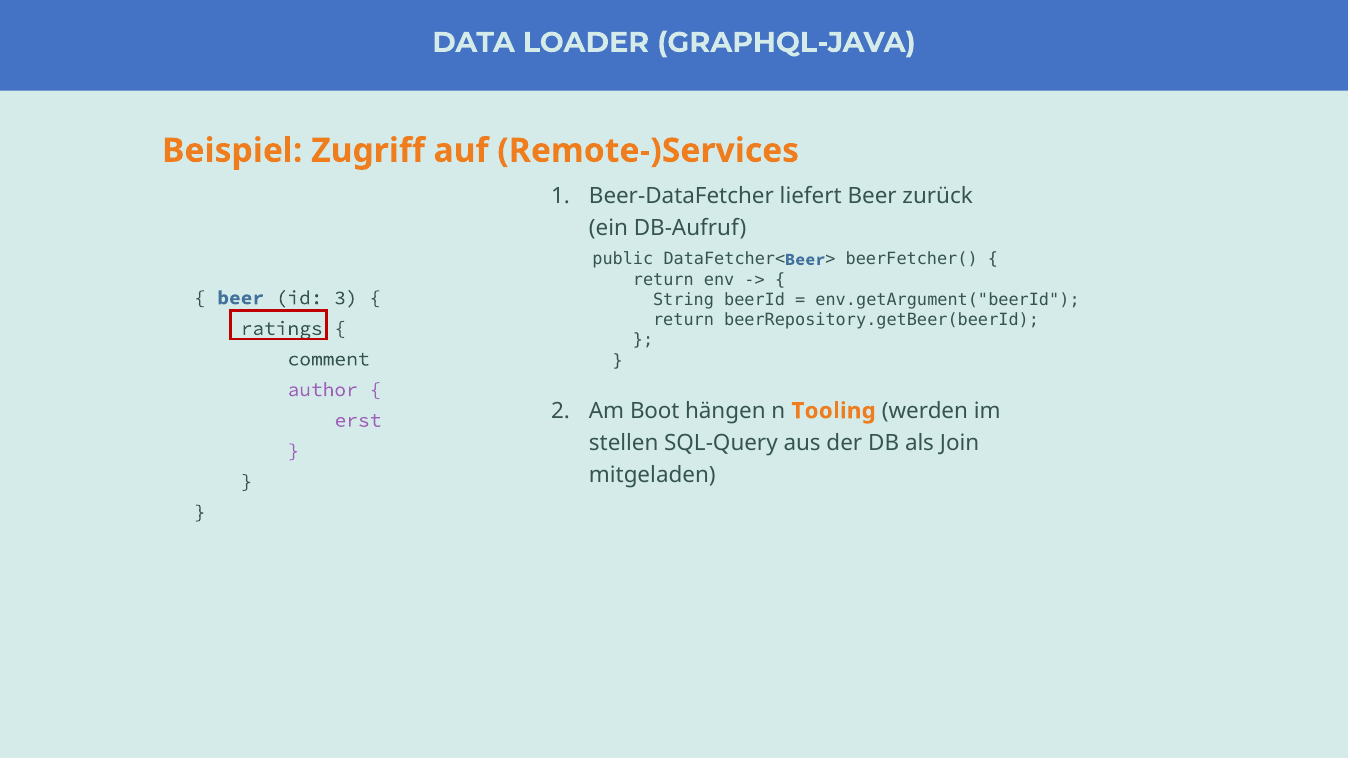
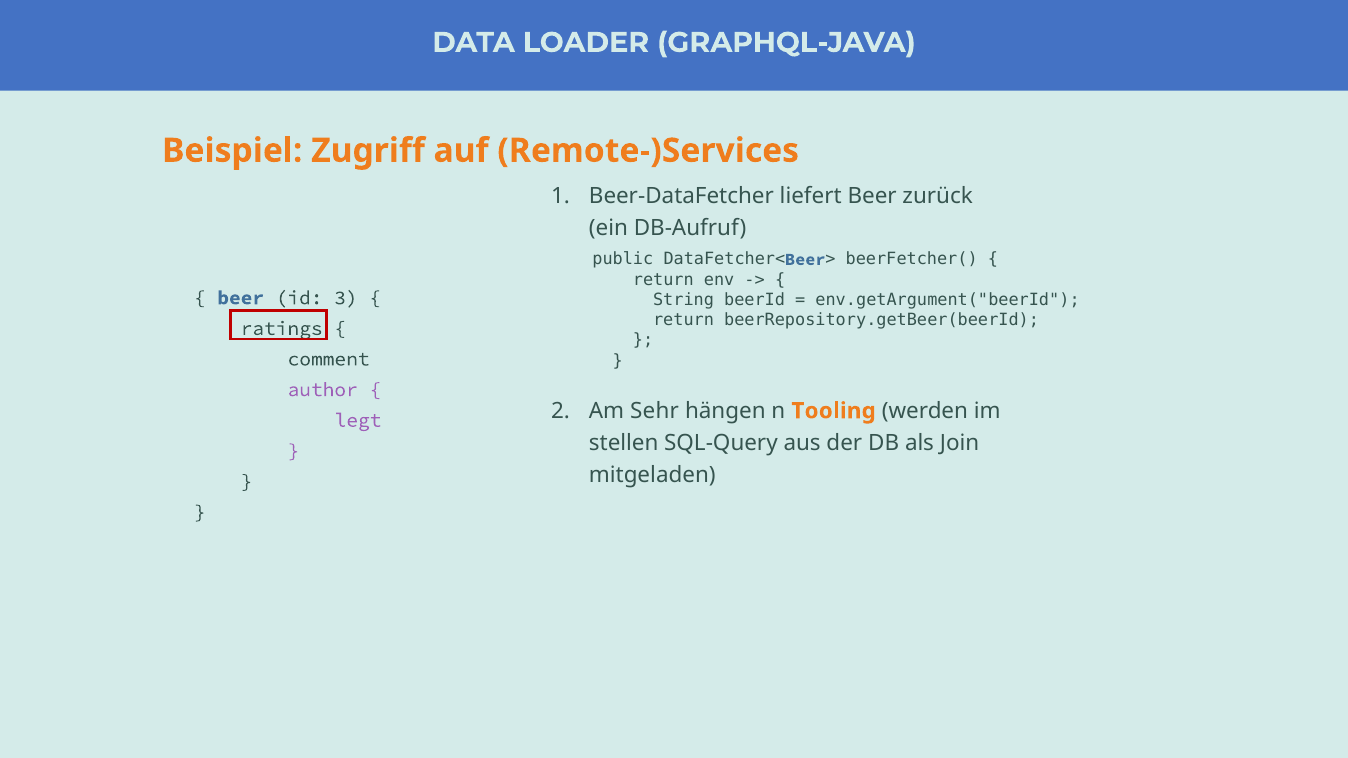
Boot: Boot -> Sehr (655, 411)
erst: erst -> legt (358, 420)
